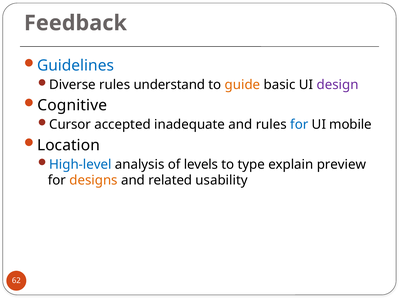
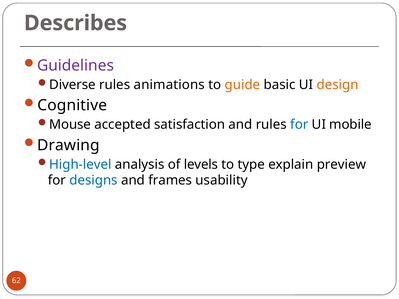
Feedback: Feedback -> Describes (76, 23)
Guidelines colour: blue -> purple (76, 66)
understand: understand -> animations (169, 85)
design colour: purple -> orange (338, 85)
Cursor: Cursor -> Mouse (70, 125)
inadequate: inadequate -> satisfaction (190, 125)
Location: Location -> Drawing (68, 145)
designs colour: orange -> blue (93, 180)
related: related -> frames (170, 180)
